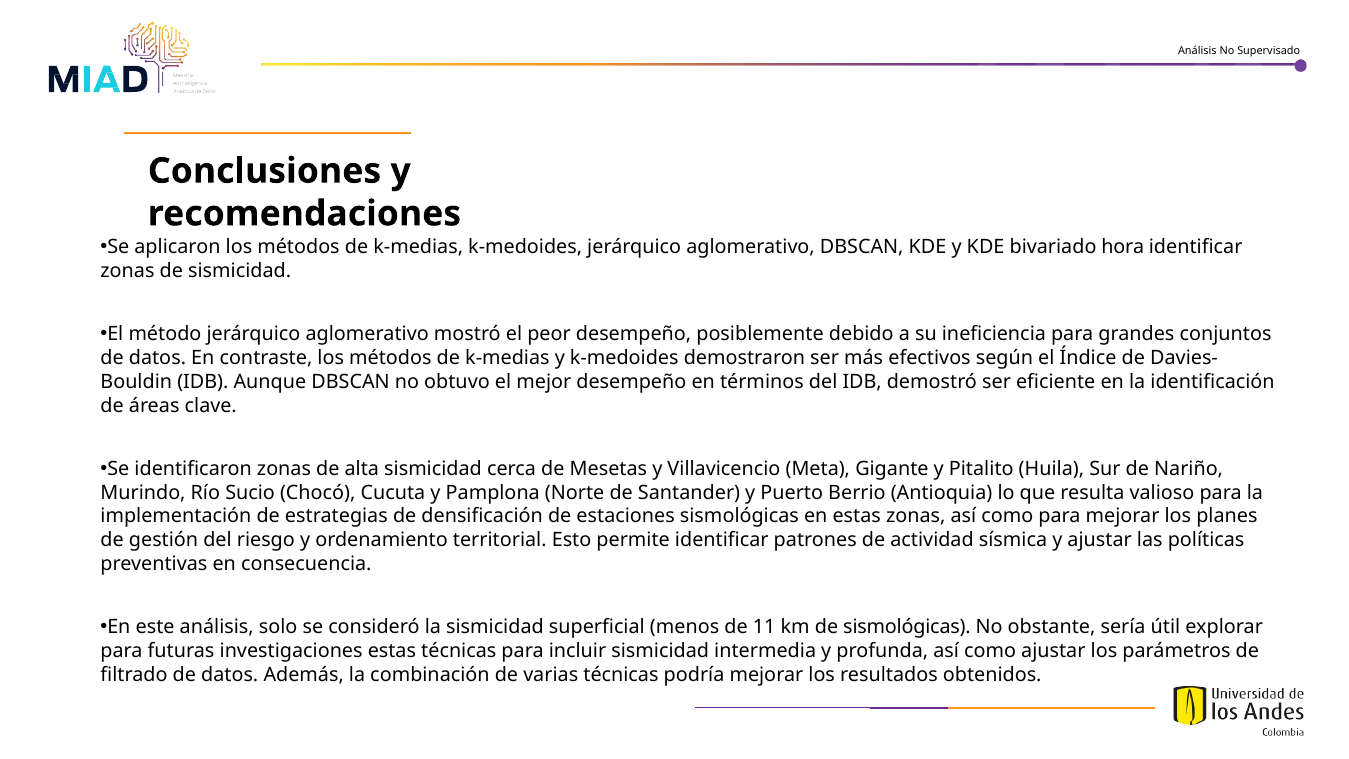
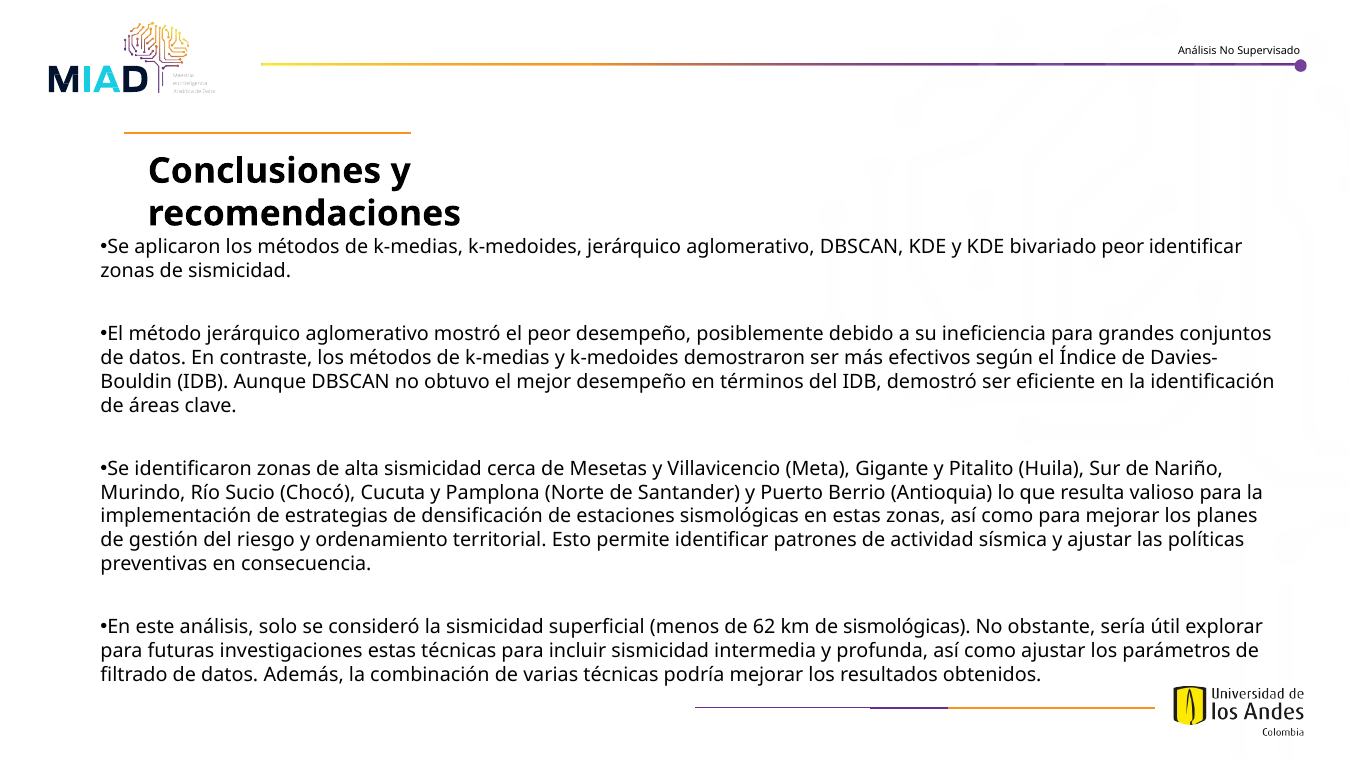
bivariado hora: hora -> peor (1123, 247)
11: 11 -> 62 (764, 627)
